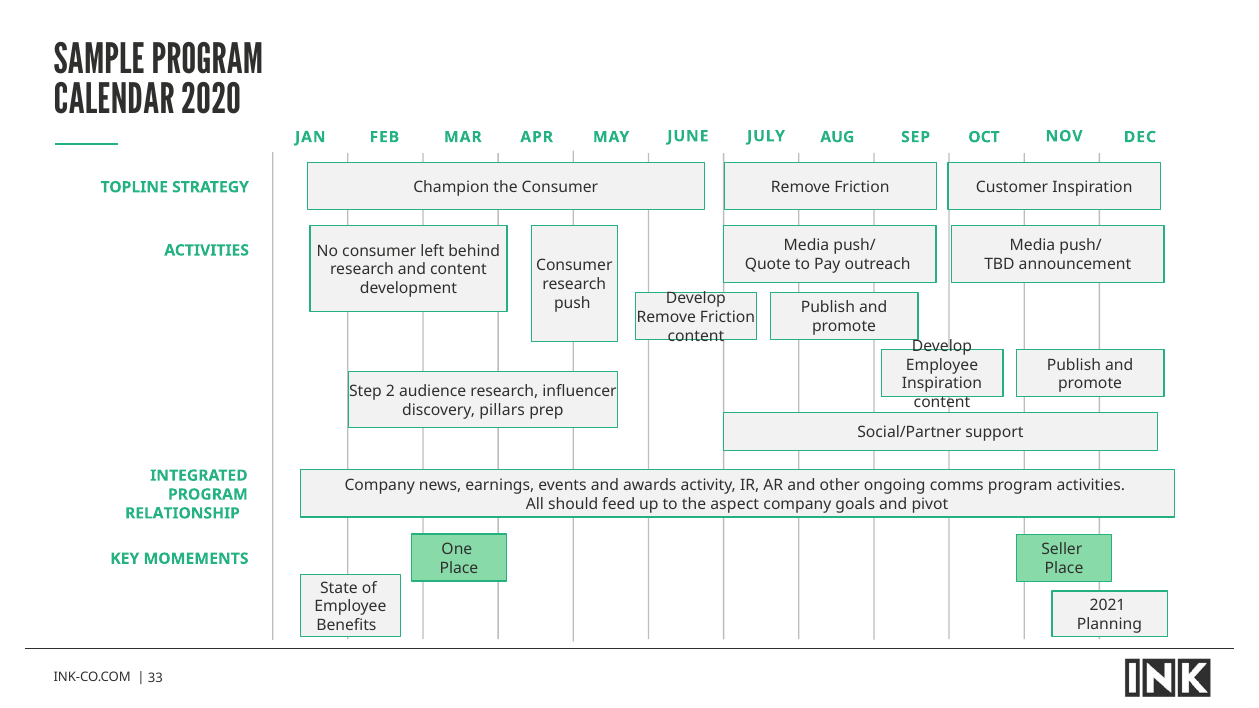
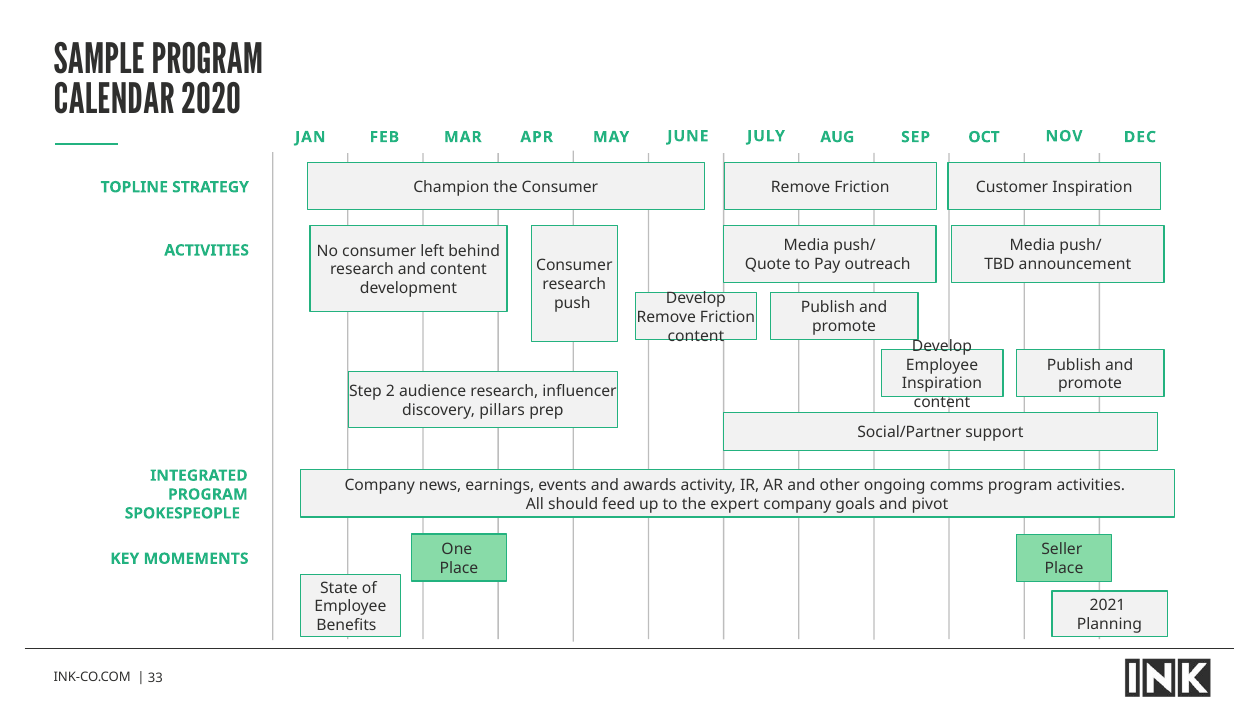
aspect: aspect -> expert (735, 504)
RELATIONSHIP: RELATIONSHIP -> SPOKESPEOPLE (182, 513)
